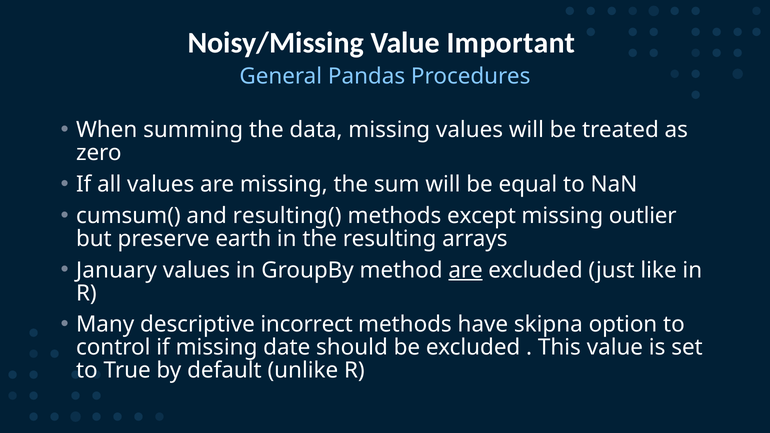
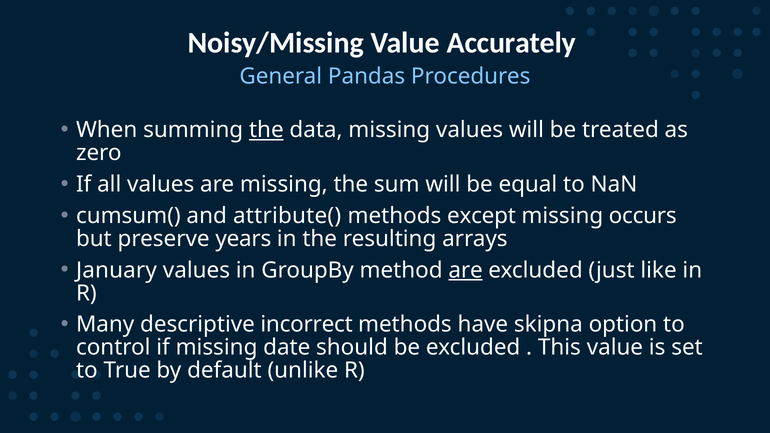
Important: Important -> Accurately (511, 43)
the underline: none -> present (266, 130)
resulting(: resulting( -> attribute( (287, 216)
outlier: outlier -> occurs (643, 216)
earth: earth -> years (243, 239)
